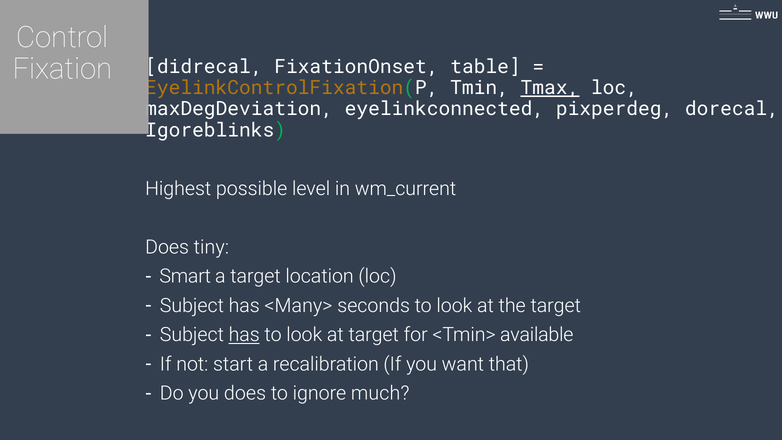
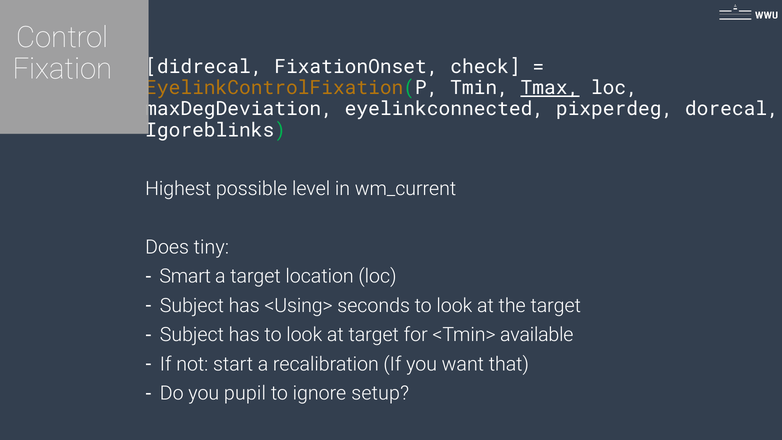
table: table -> check (485, 67)
<Many>: <Many> -> <Using> (299, 306)
has underline: present -> none (244, 335)
you does: does -> pupil (245, 393)
much: much -> setup (380, 393)
